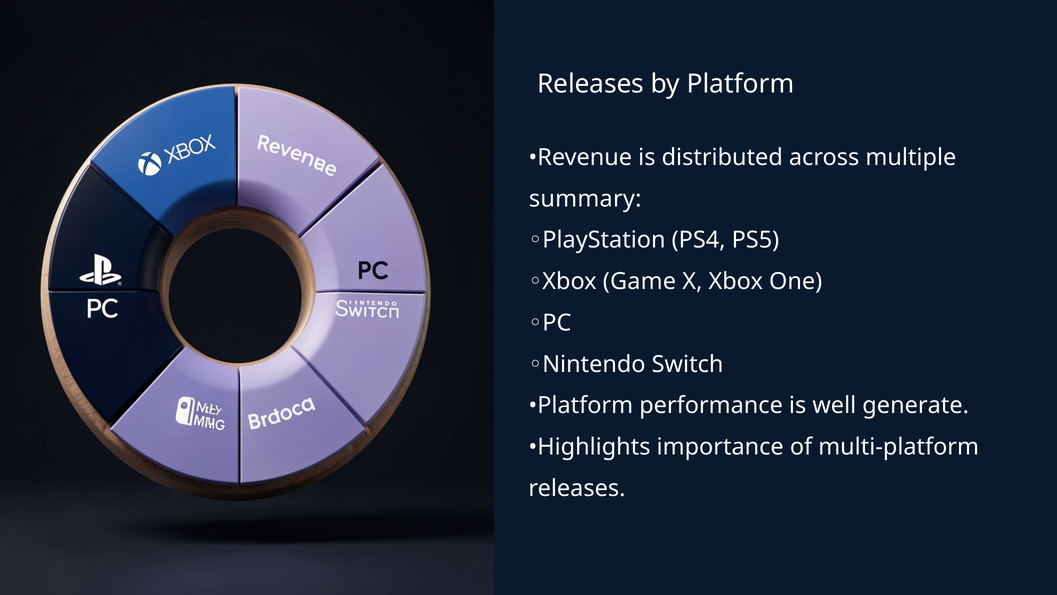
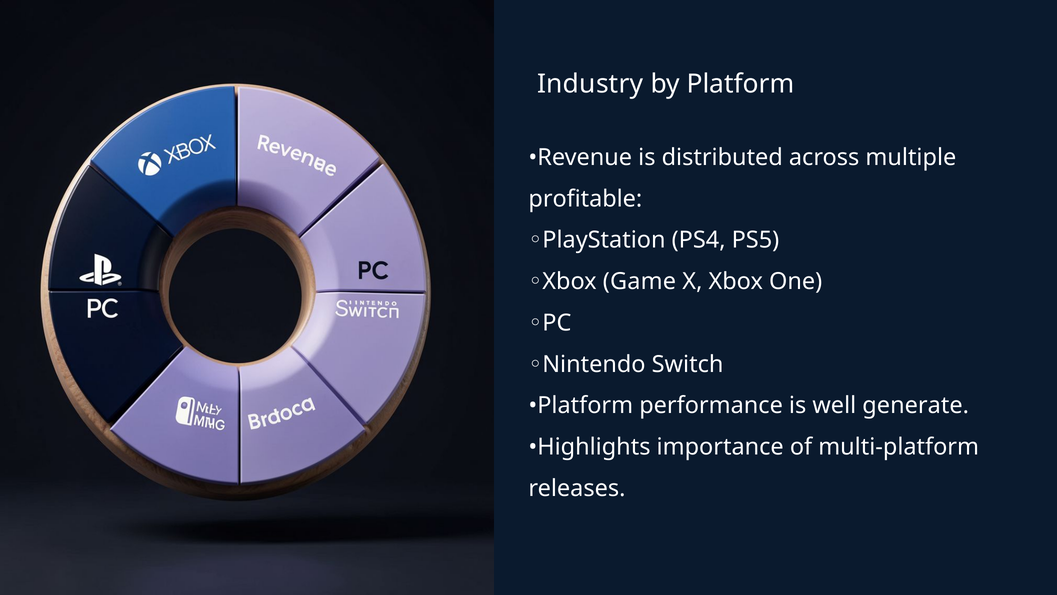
Releases: Releases -> Industry (590, 84)
summary: summary -> profitable (585, 199)
